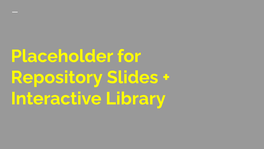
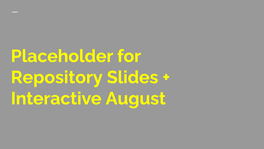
Library: Library -> August (136, 98)
